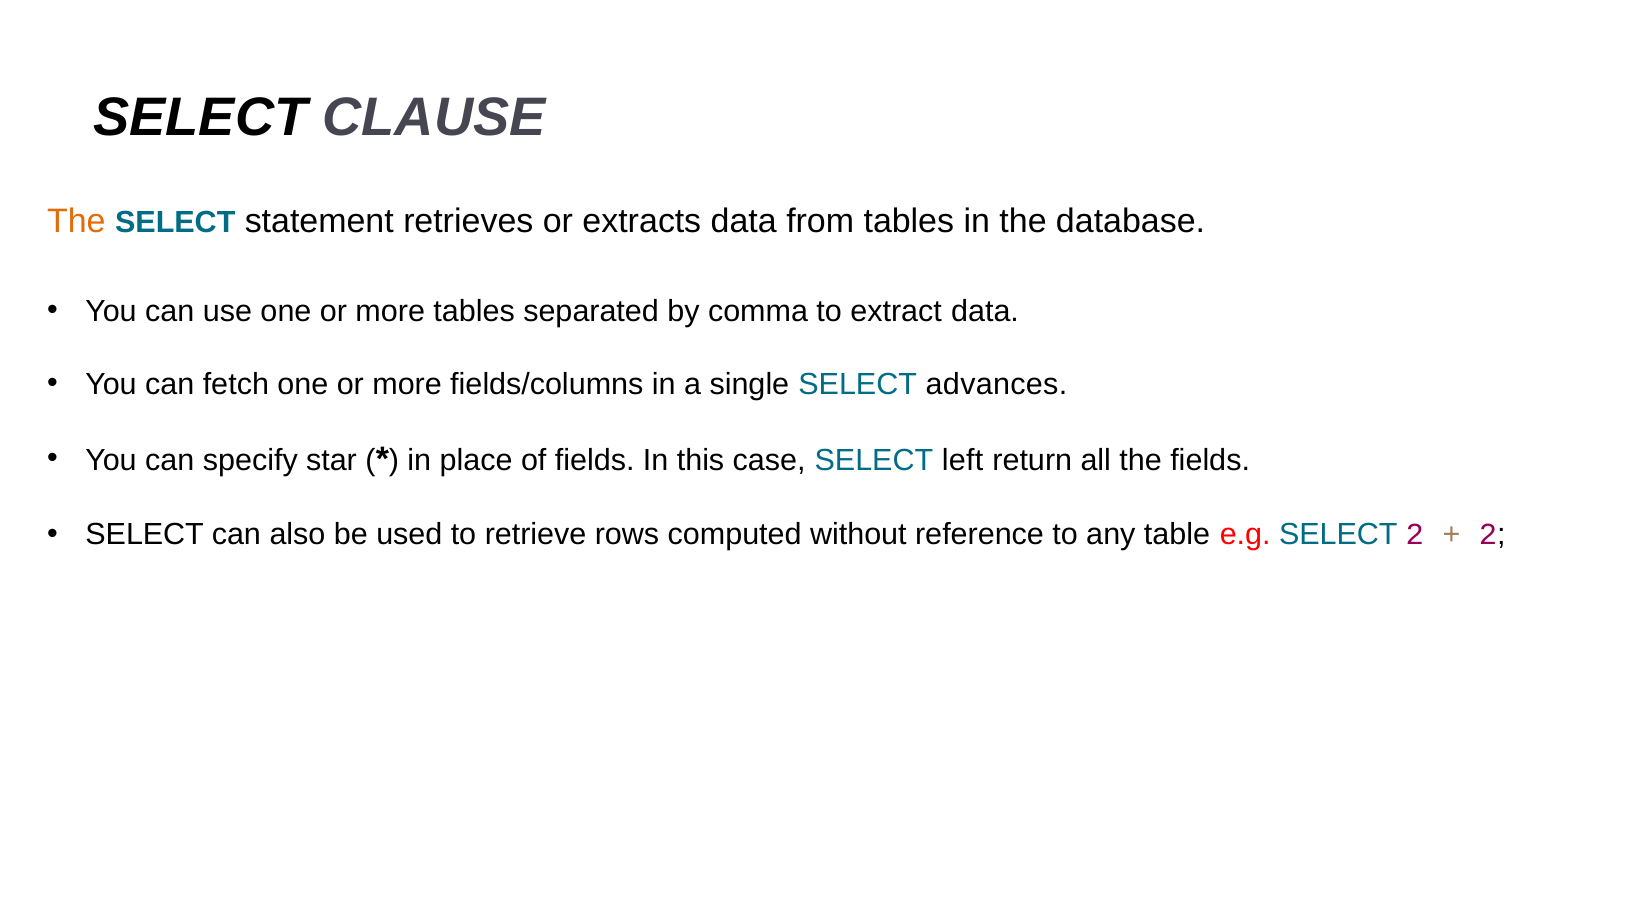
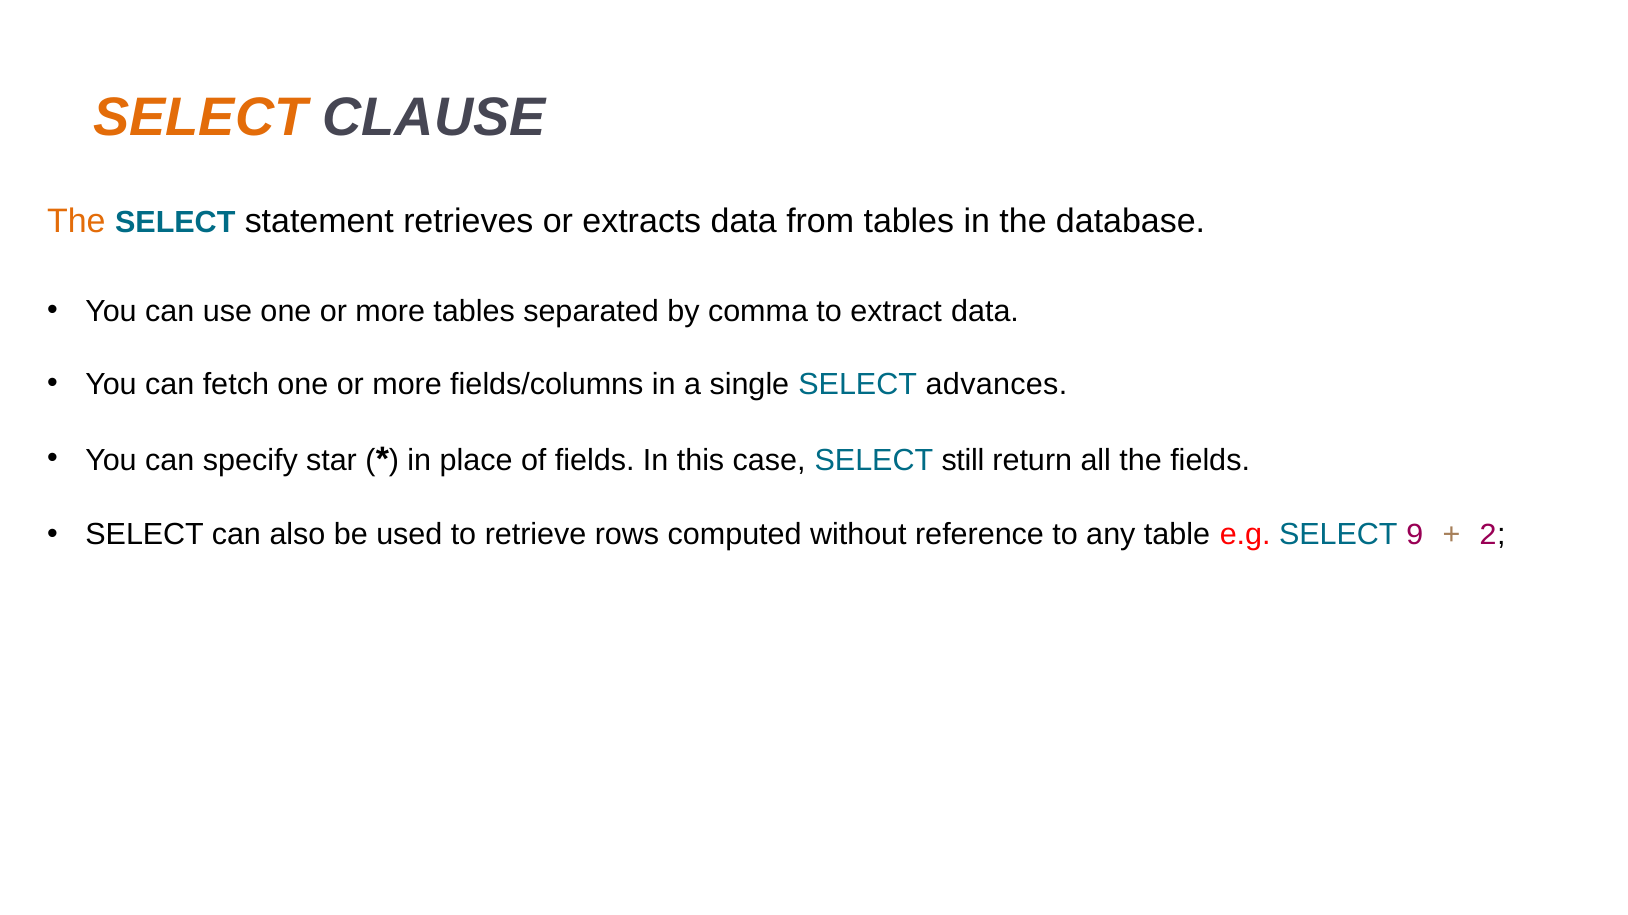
SELECT colour: black -> orange (200, 118)
left: left -> still (963, 461)
SELECT 2: 2 -> 9 (1415, 535)
